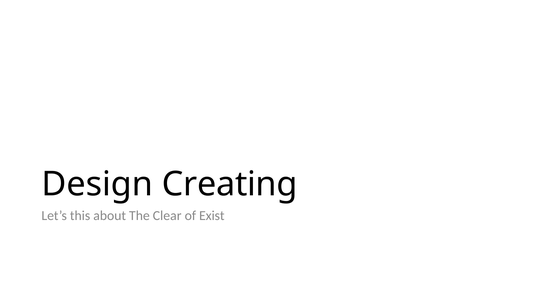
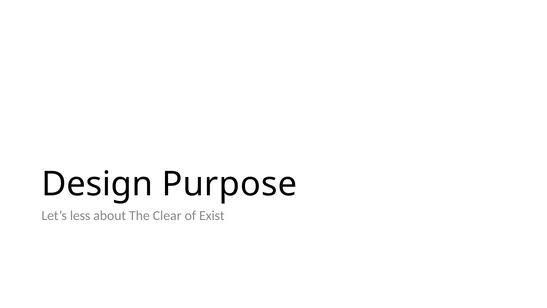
Creating: Creating -> Purpose (229, 184)
this: this -> less (80, 215)
